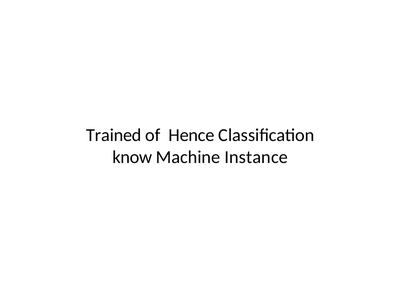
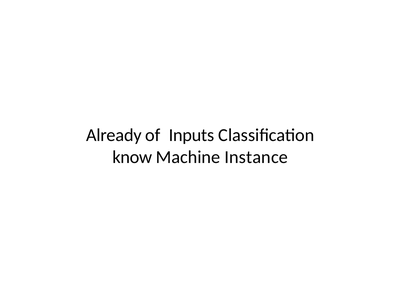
Trained: Trained -> Already (114, 135)
Hence: Hence -> Inputs (192, 135)
